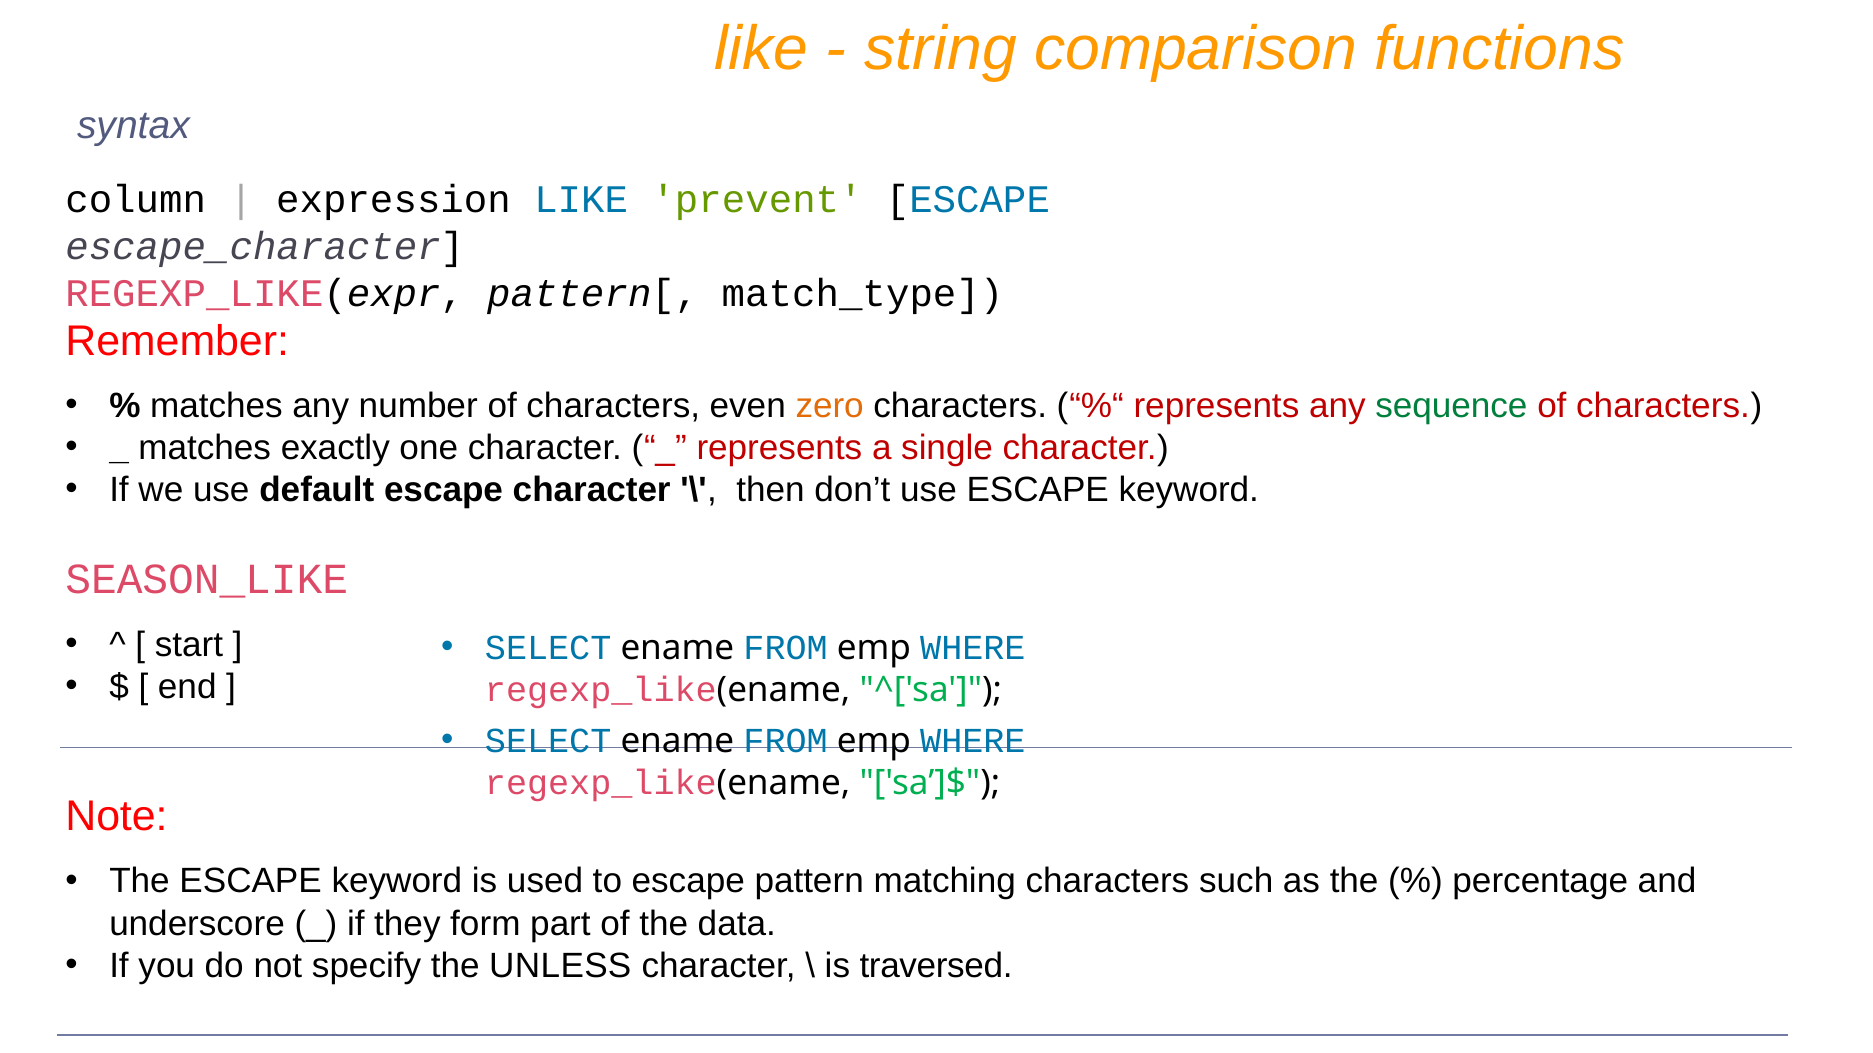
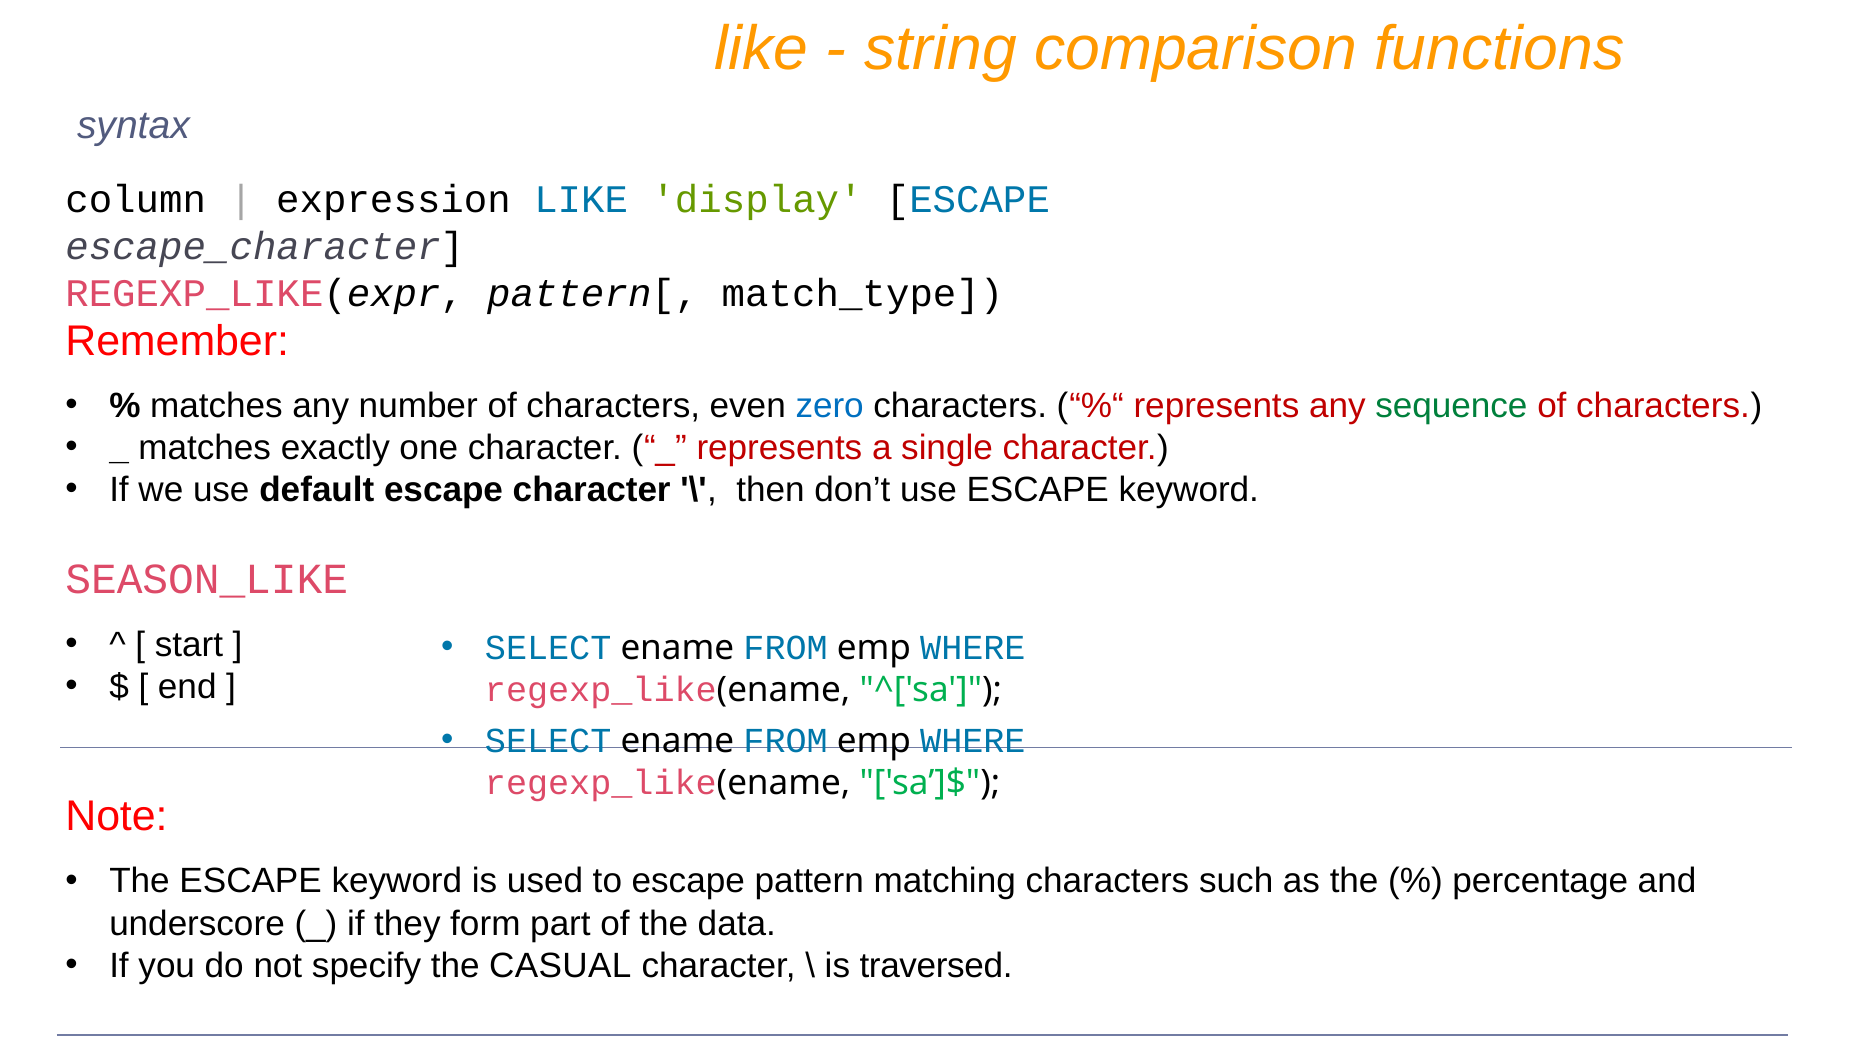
prevent: prevent -> display (757, 200)
zero colour: orange -> blue (830, 406)
UNLESS: UNLESS -> CASUAL (560, 966)
